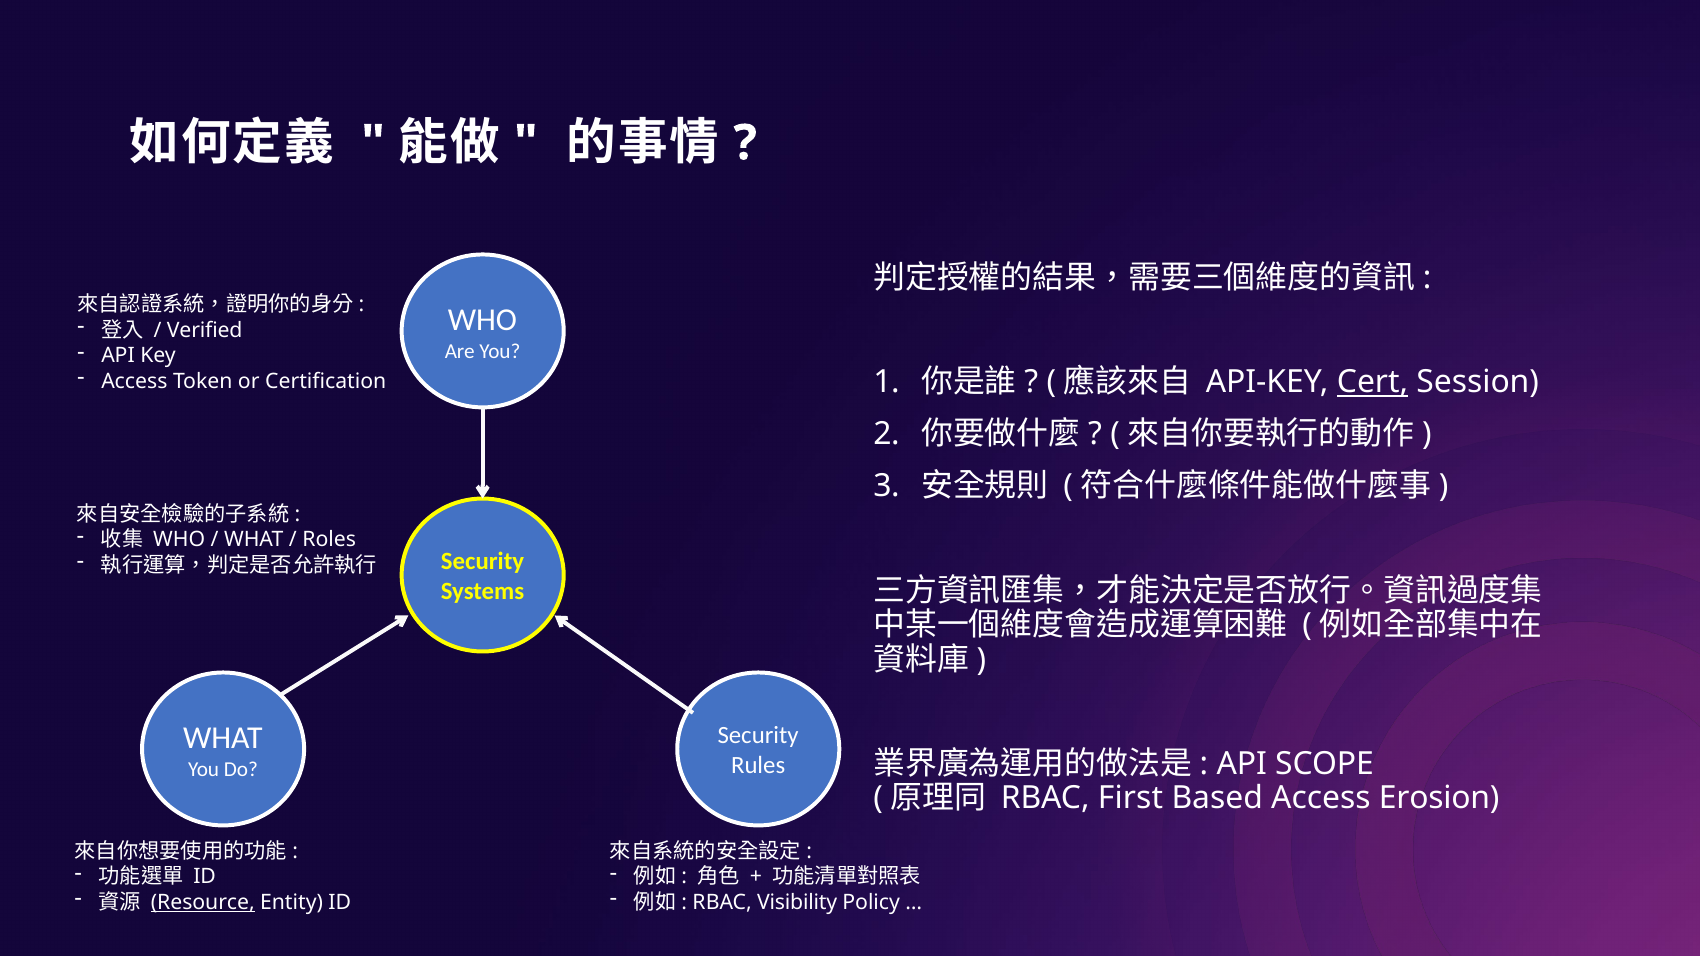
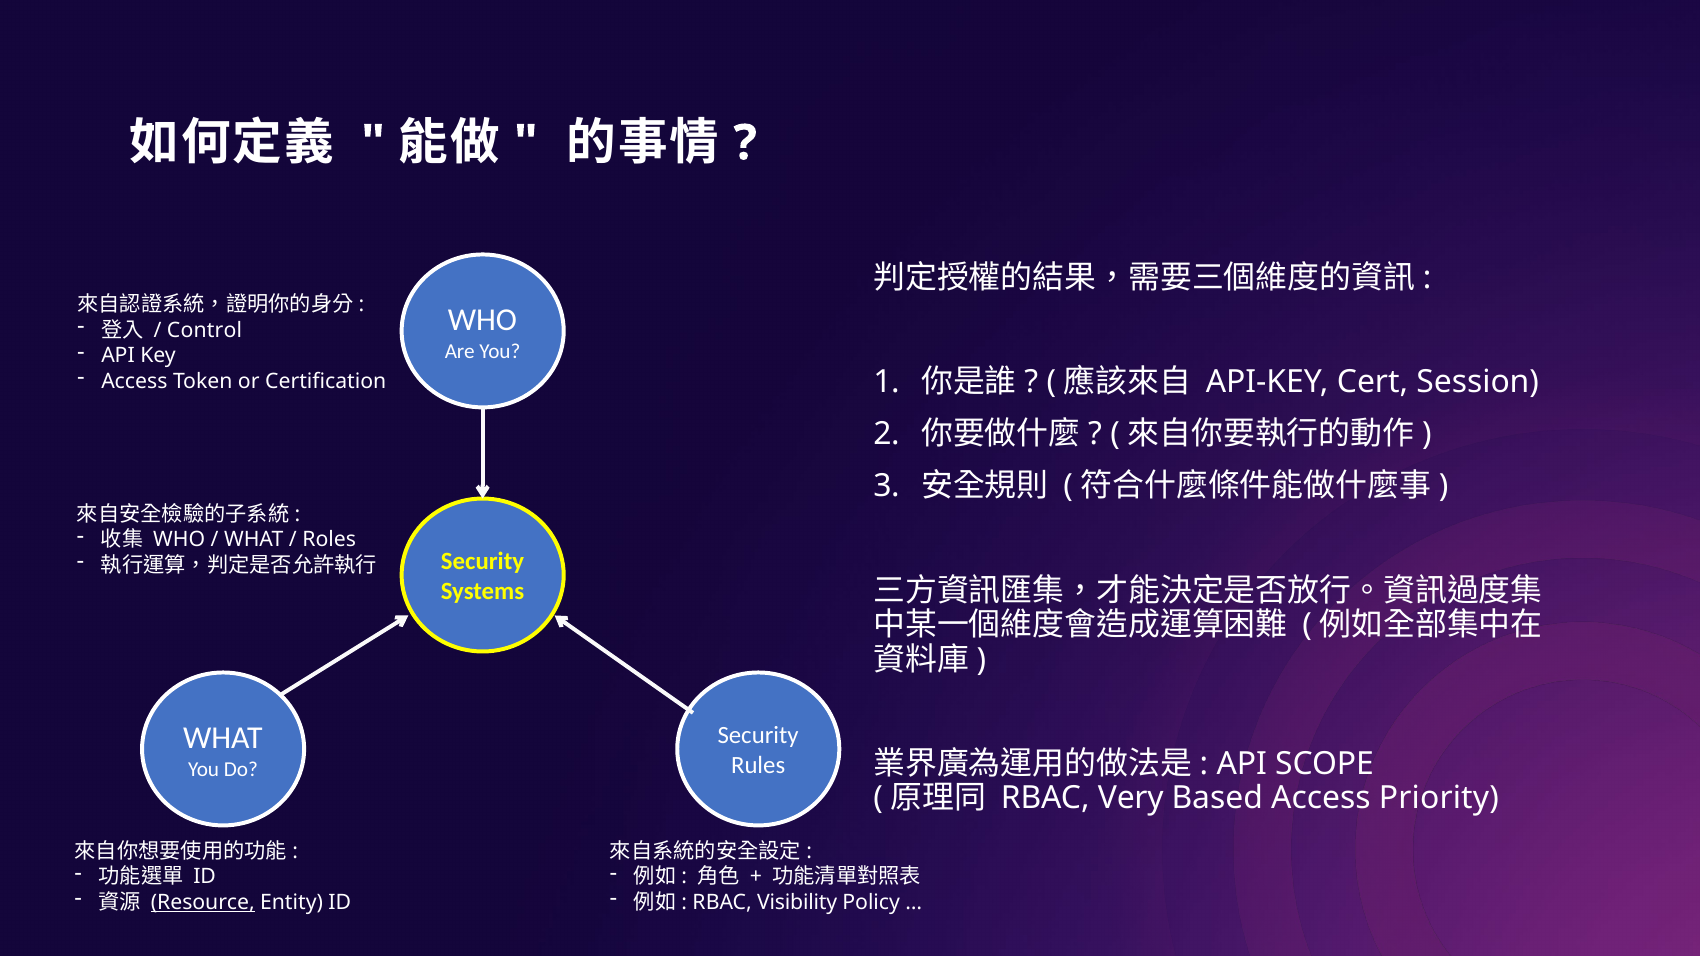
Verified: Verified -> Control (204, 330)
Cert underline: present -> none (1373, 382)
First: First -> Very (1131, 798)
Erosion: Erosion -> Priority (1439, 798)
